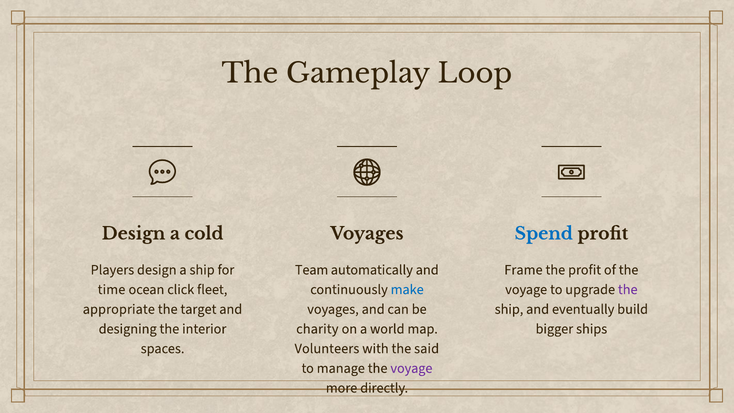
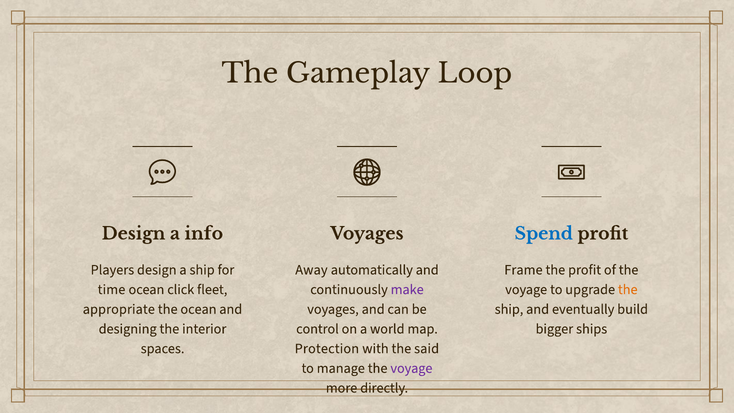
cold: cold -> info (204, 234)
Team: Team -> Away (311, 270)
make colour: blue -> purple (407, 289)
the colour: purple -> orange (628, 289)
the target: target -> ocean (198, 309)
charity: charity -> control (317, 329)
Volunteers: Volunteers -> Protection (327, 348)
